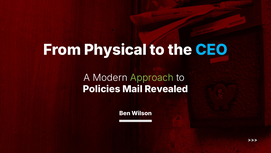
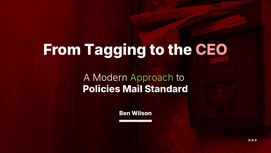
Physical: Physical -> Tagging (115, 50)
CEO colour: light blue -> pink (211, 50)
Revealed: Revealed -> Standard (166, 89)
